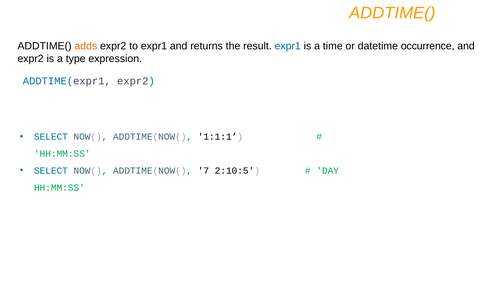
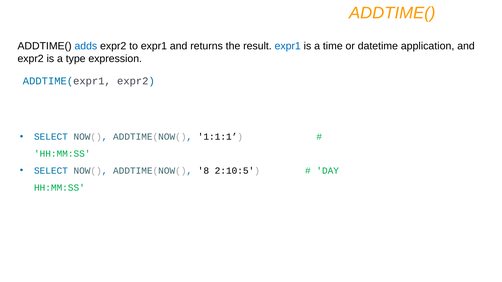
adds colour: orange -> blue (86, 46)
occurrence: occurrence -> application (428, 46)
7: 7 -> 8 (203, 171)
